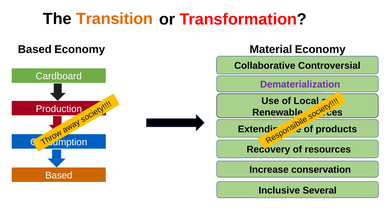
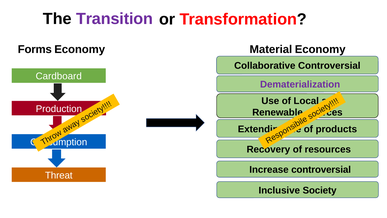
Transition colour: orange -> purple (115, 19)
Based: Based -> Forms (35, 49)
Increase conservation: conservation -> controversial (321, 170)
Based: Based -> Threat (59, 175)
Several: Several -> Society (320, 190)
